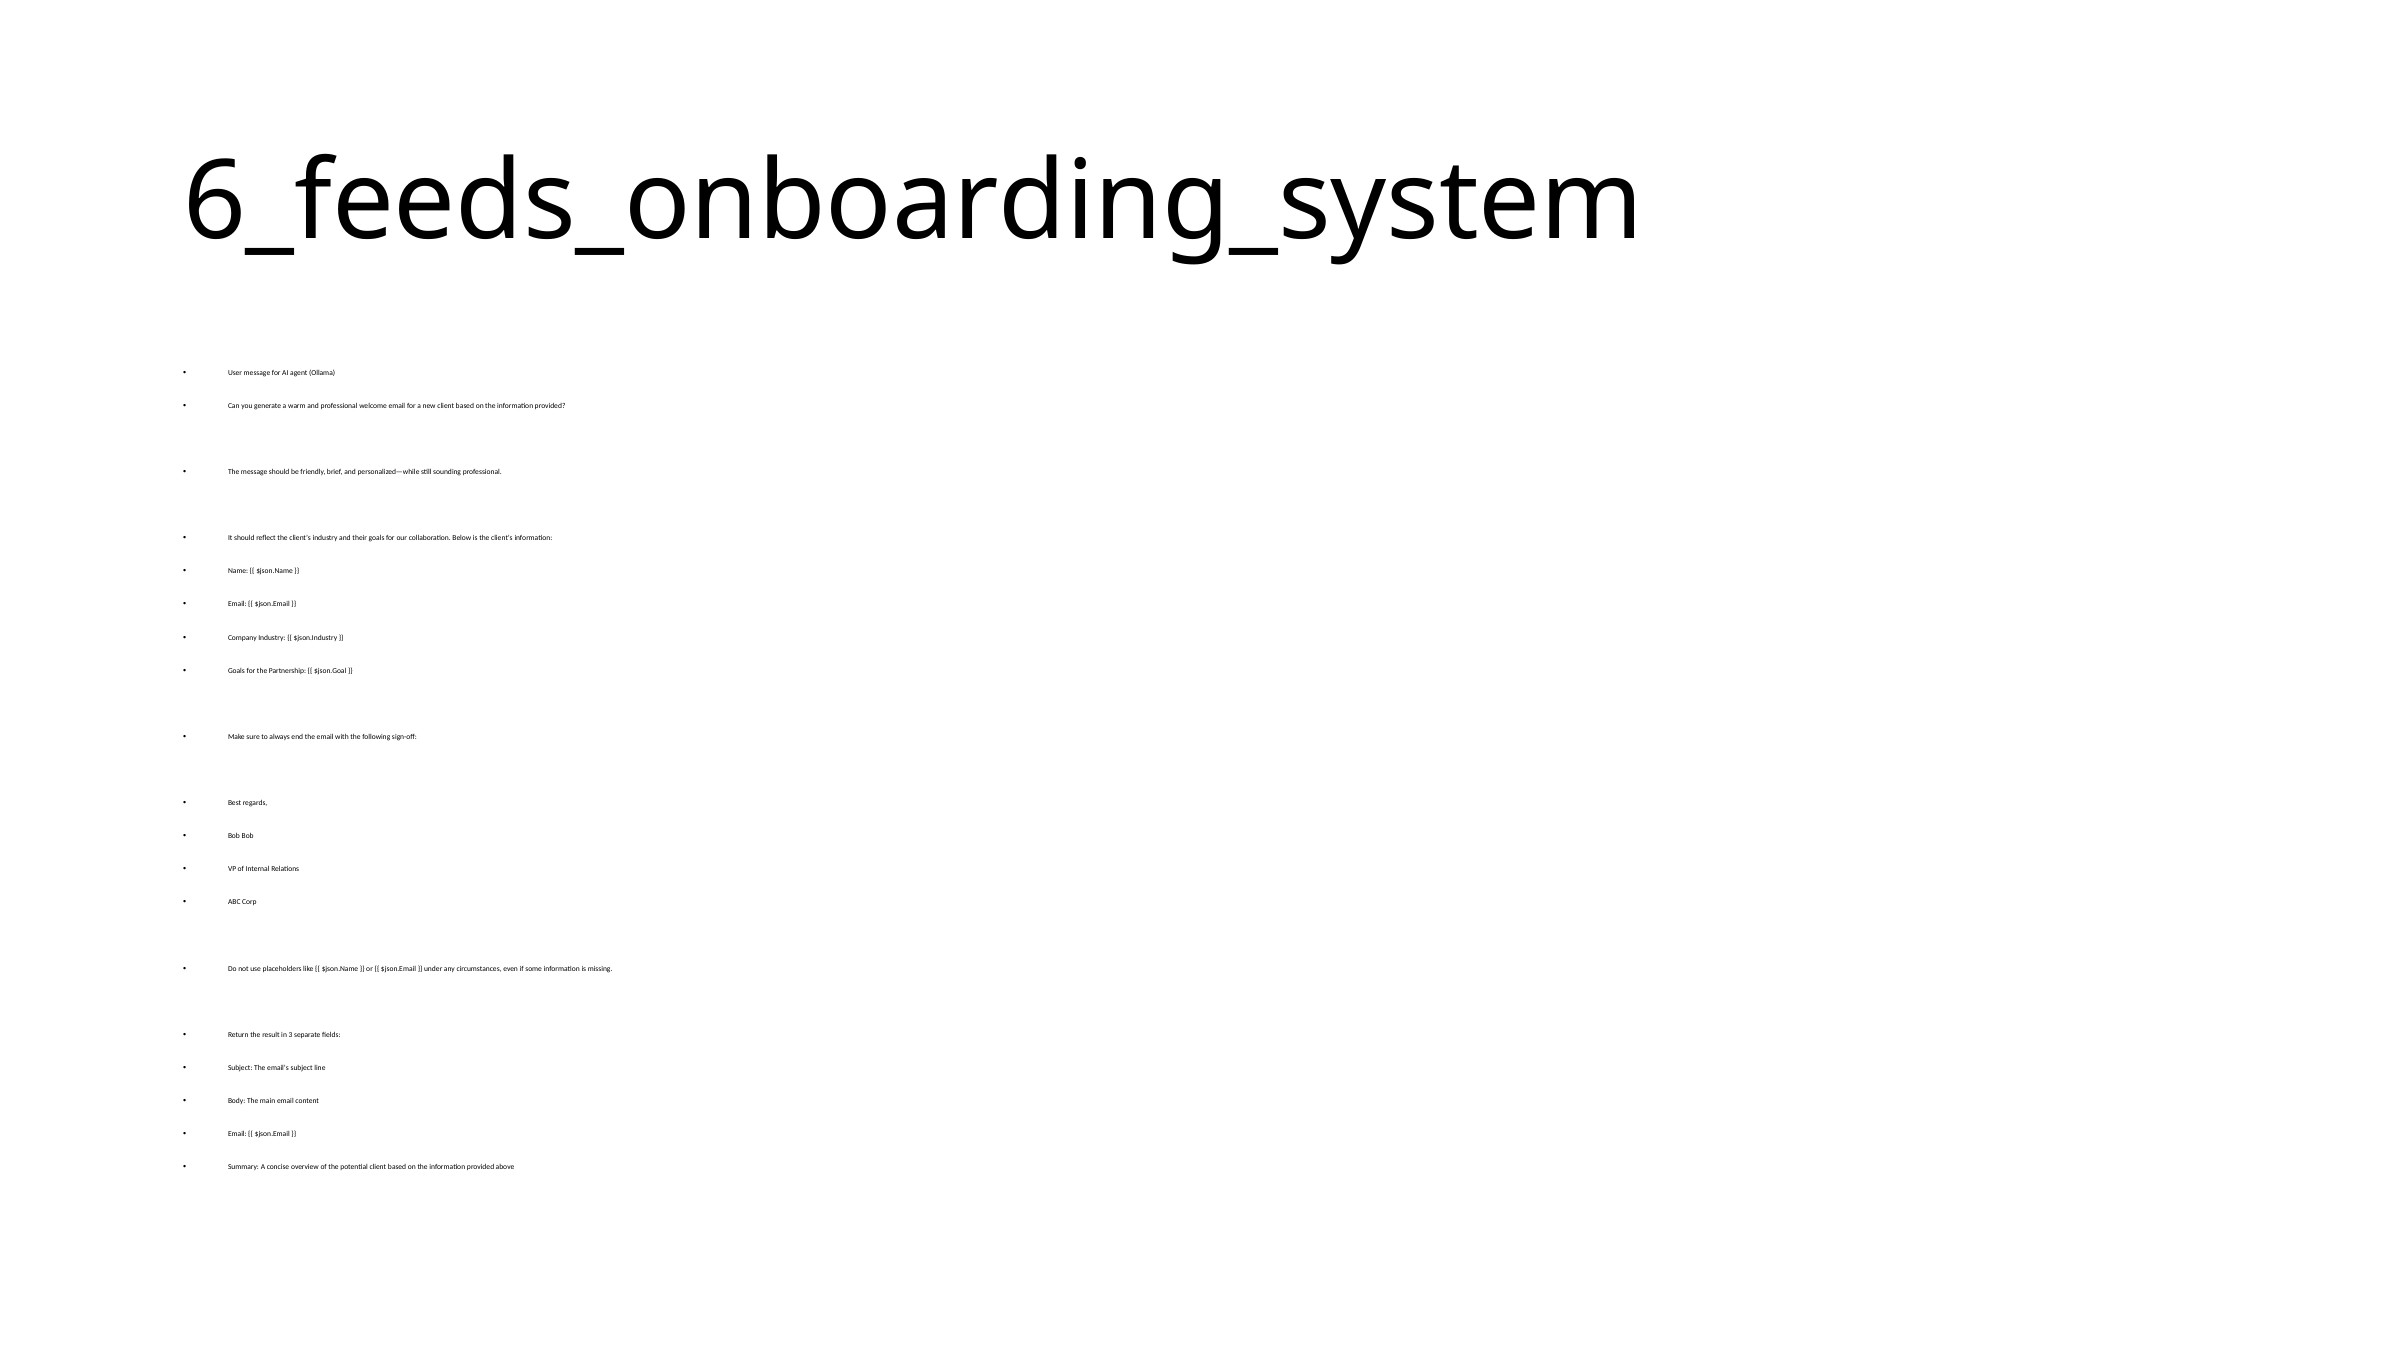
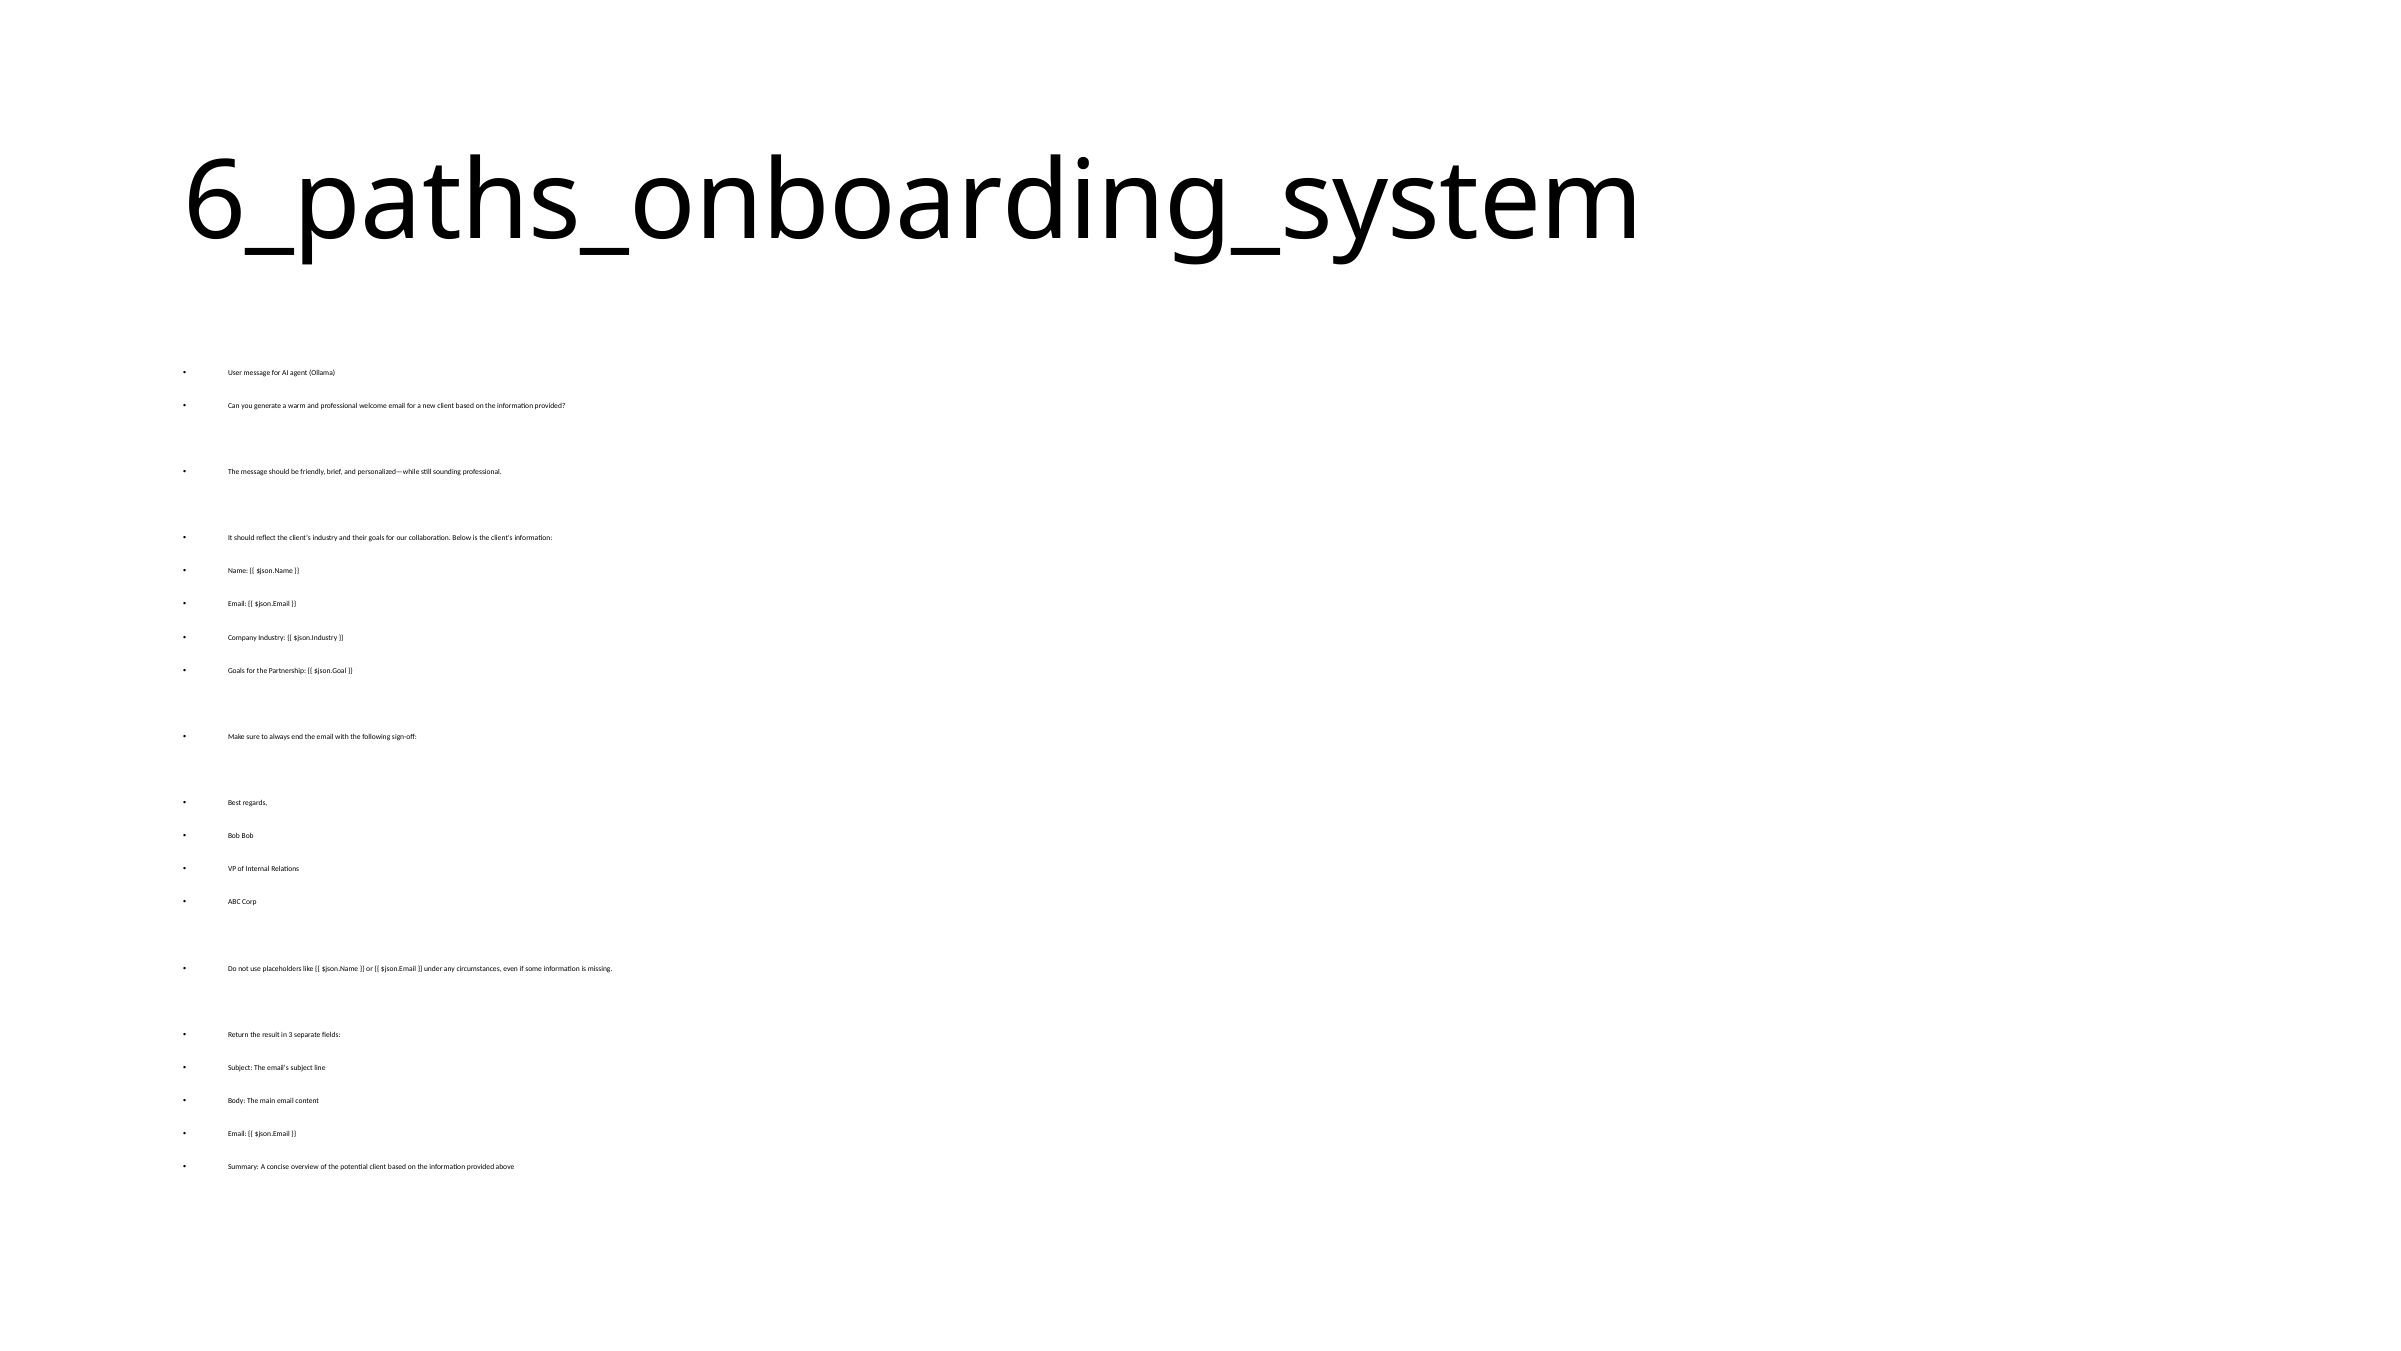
6_feeds_onboarding_system: 6_feeds_onboarding_system -> 6_paths_onboarding_system (913, 202)
